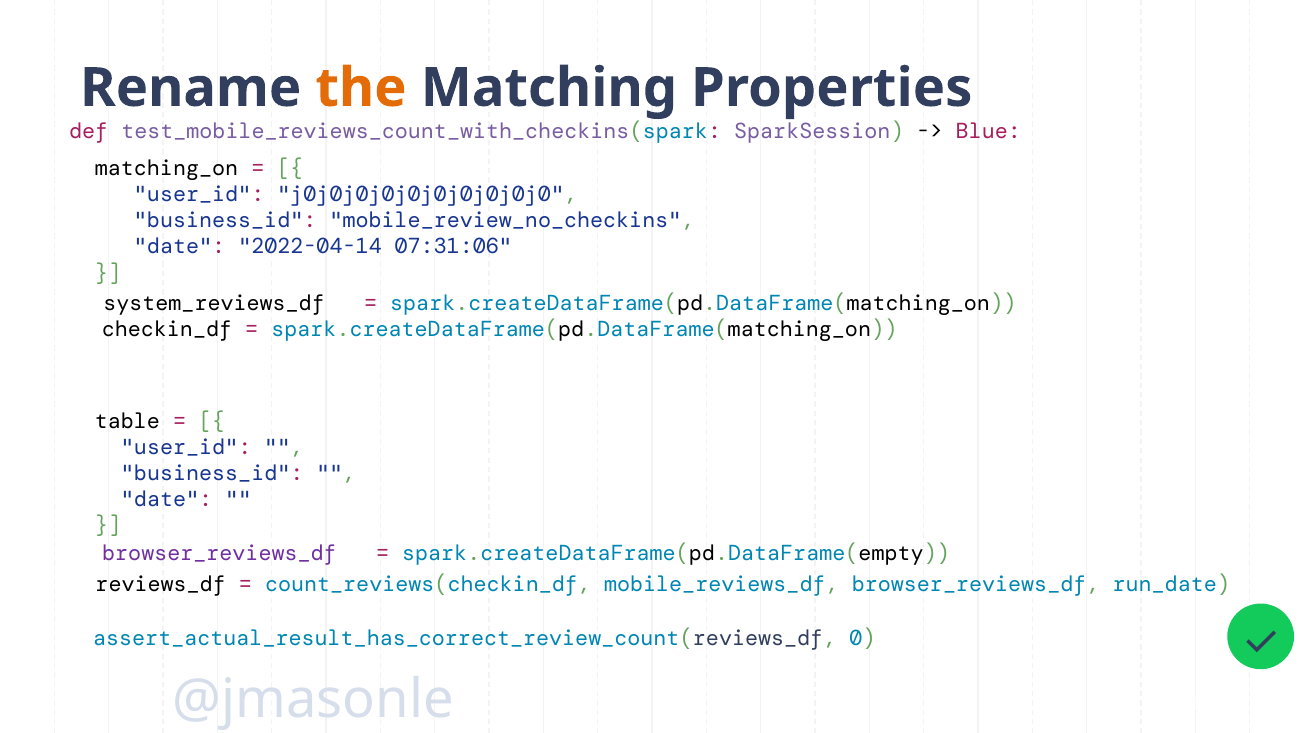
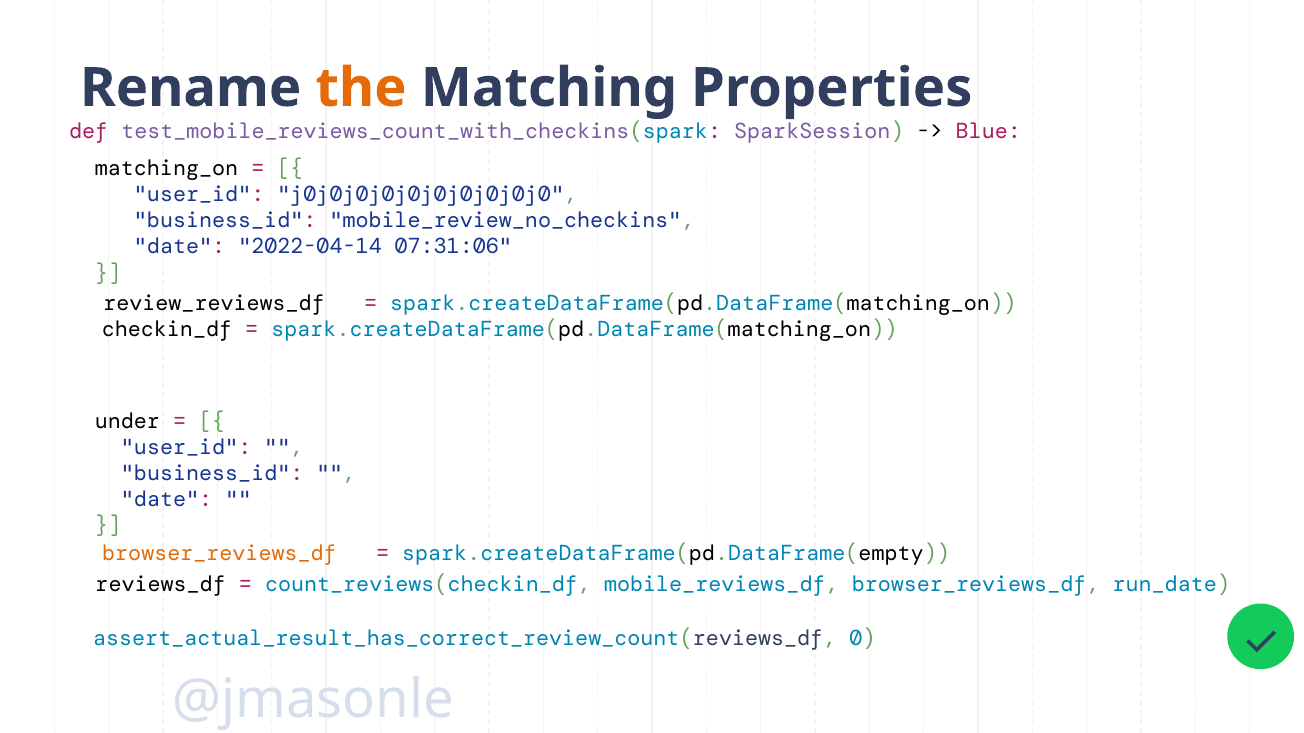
system_reviews_df: system_reviews_df -> review_reviews_df (214, 303)
table: table -> under (127, 421)
browser_reviews_df colour: purple -> orange (219, 554)
